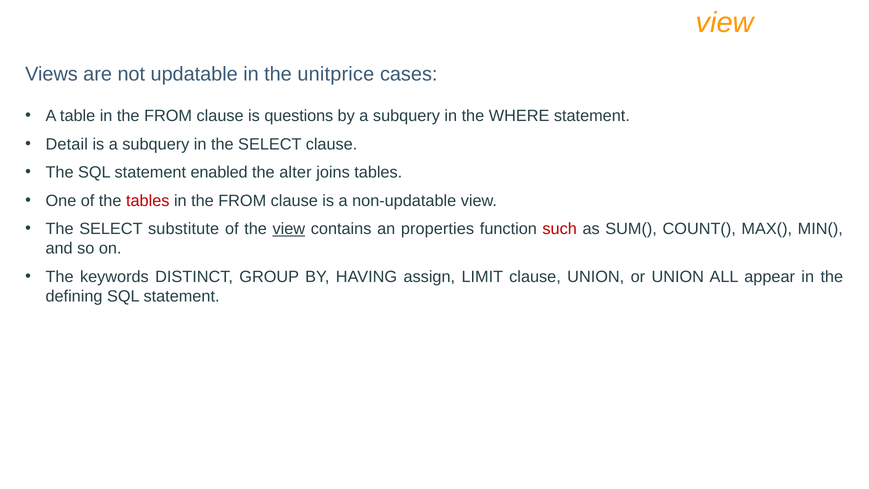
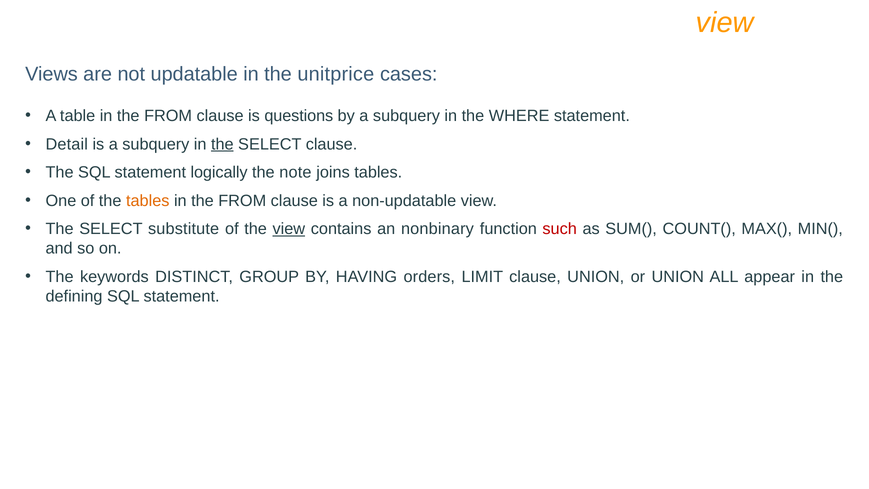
the underline: none -> present (222, 144)
enabled: enabled -> logically (219, 172)
alter: alter -> note (295, 172)
tables colour: red -> orange (148, 201)
properties: properties -> nonbinary (437, 229)
assign: assign -> orders (429, 277)
